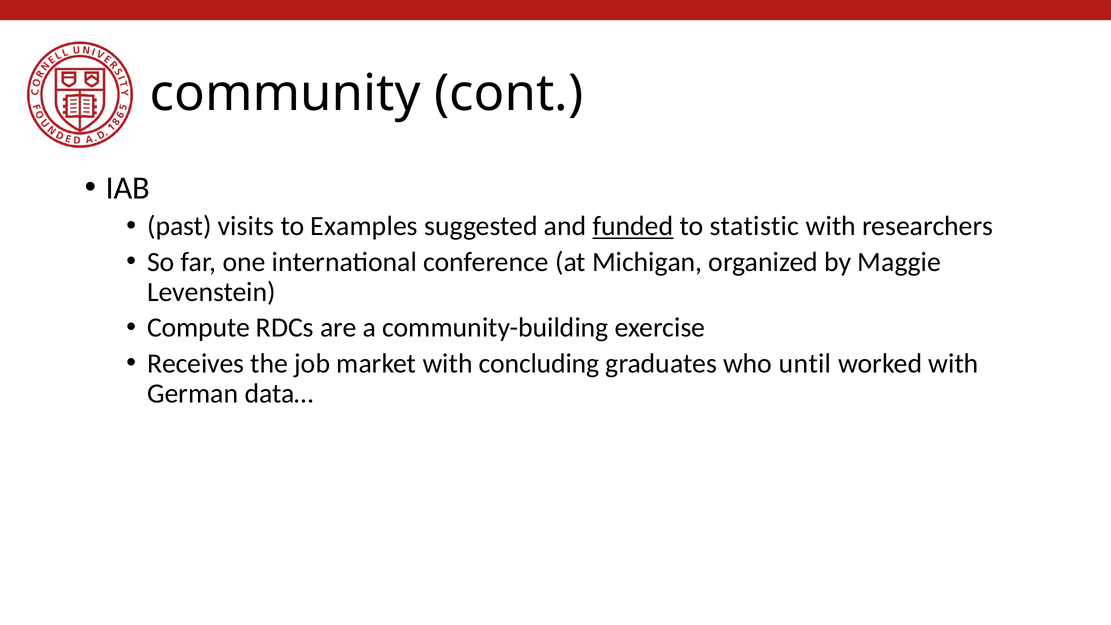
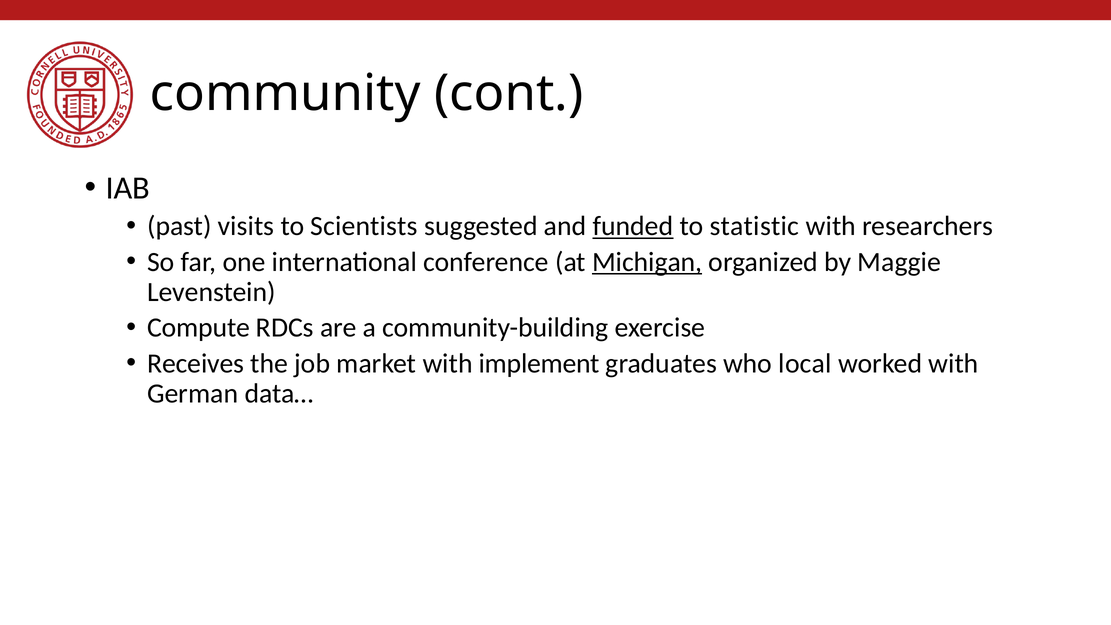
Examples: Examples -> Scientists (364, 226)
Michigan underline: none -> present (647, 262)
concluding: concluding -> implement (539, 363)
until: until -> local (805, 363)
